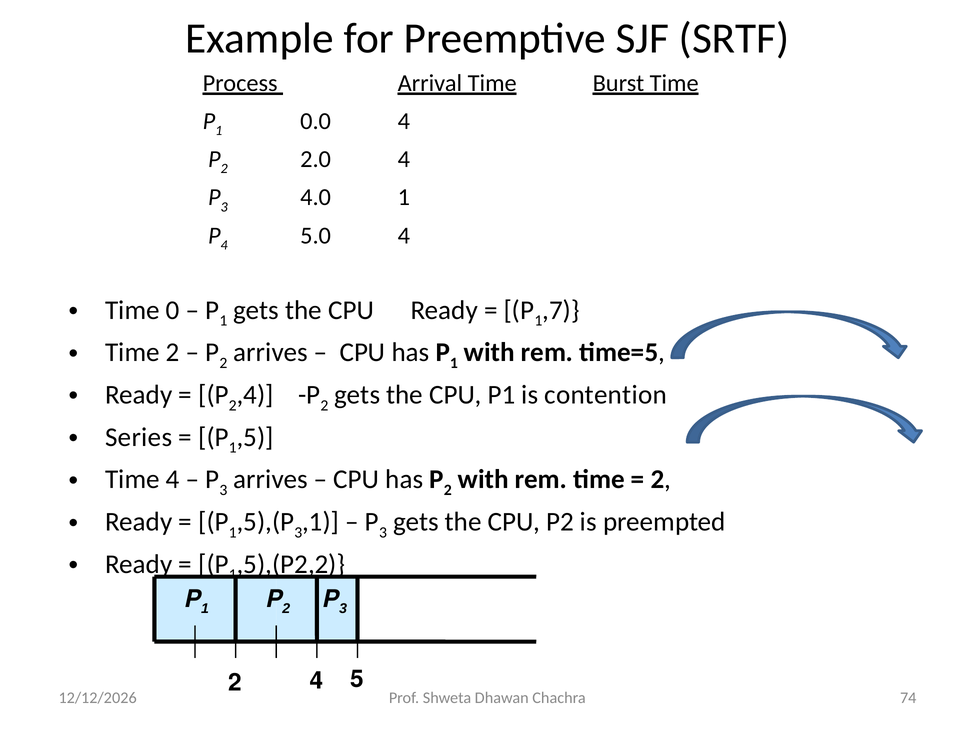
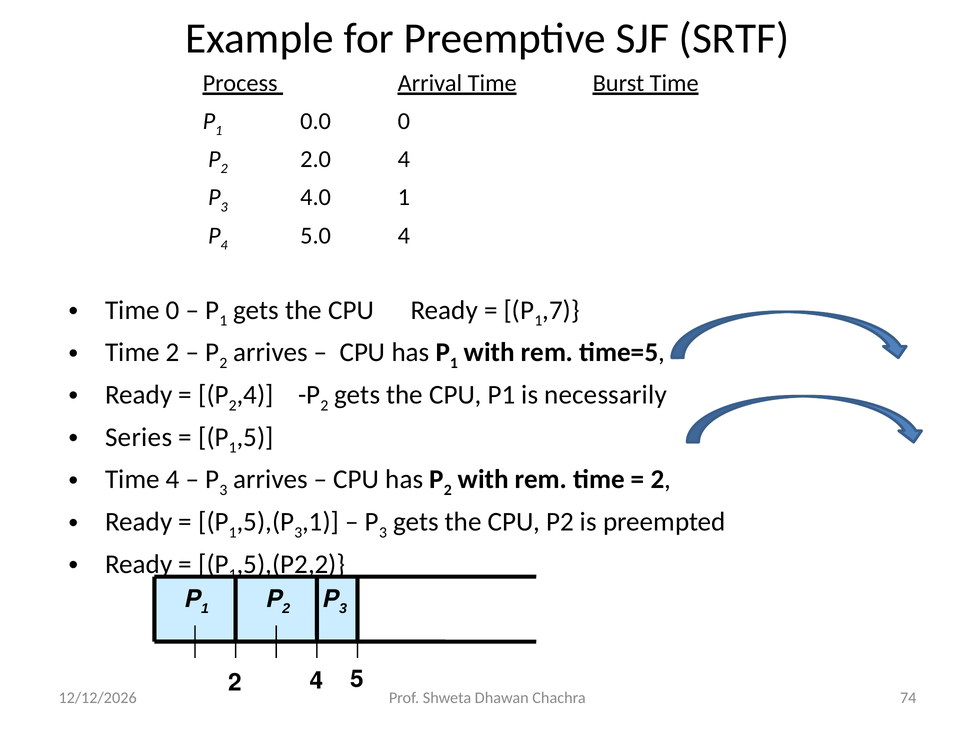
0.0 4: 4 -> 0 (404, 121)
contention: contention -> necessarily (606, 395)
